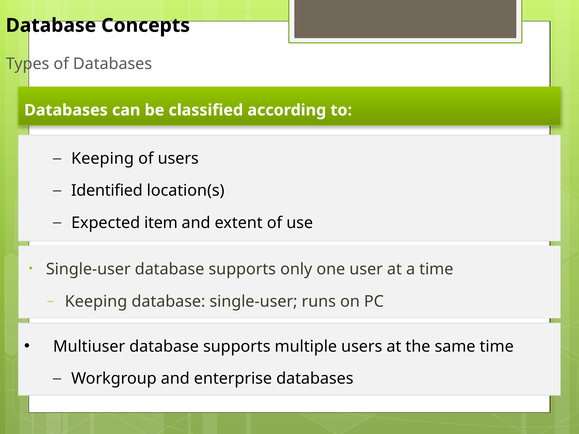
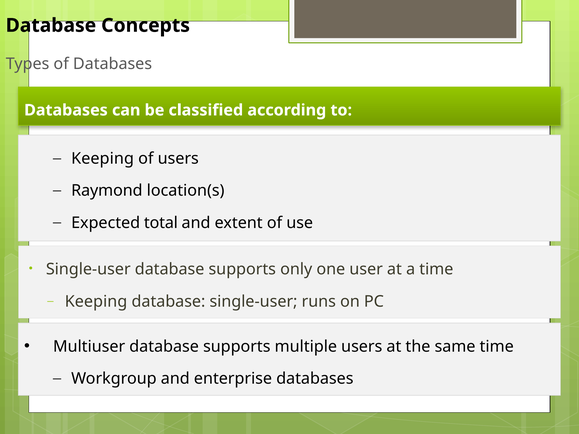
Identified: Identified -> Raymond (107, 191)
item: item -> total (161, 223)
